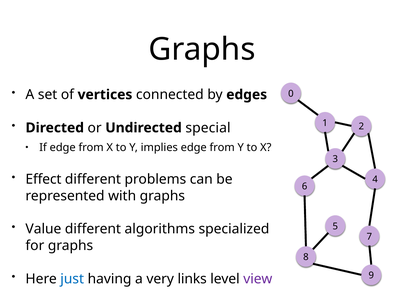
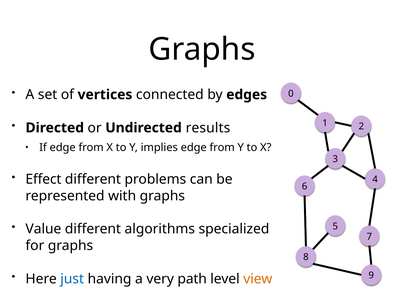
special: special -> results (208, 128)
links: links -> path (192, 279)
view colour: purple -> orange (258, 279)
